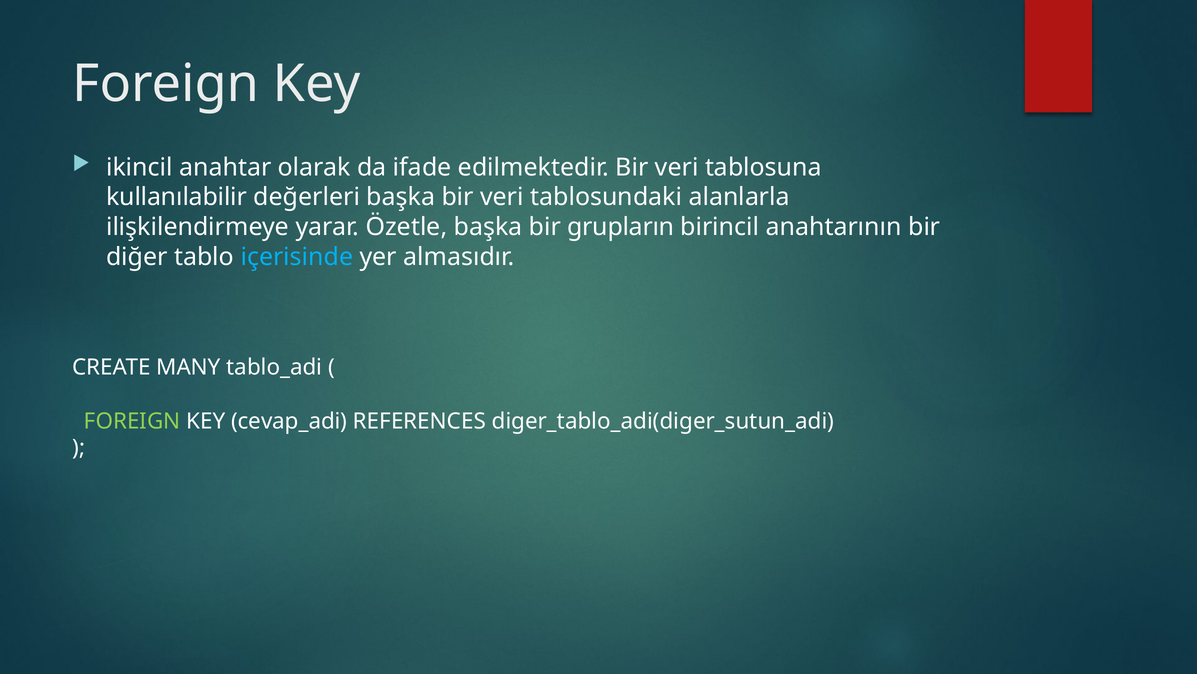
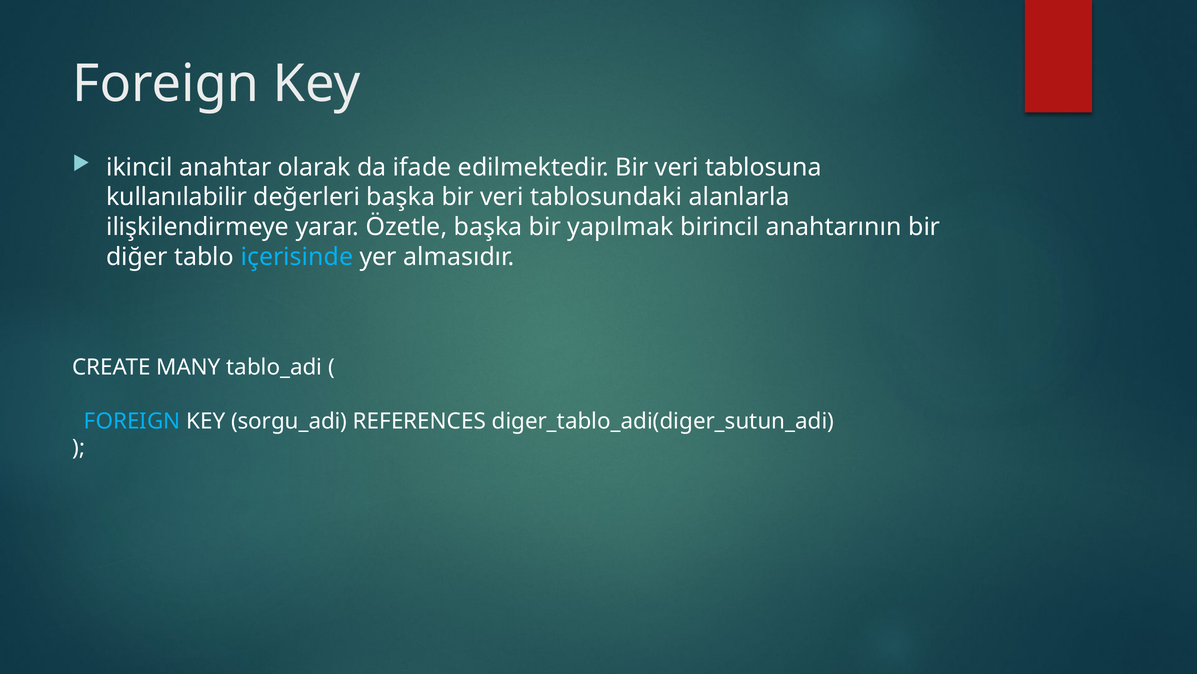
grupların: grupların -> yapılmak (621, 227)
FOREIGN colour: light green -> light blue (132, 421)
cevap_adi: cevap_adi -> sorgu_adi (289, 421)
